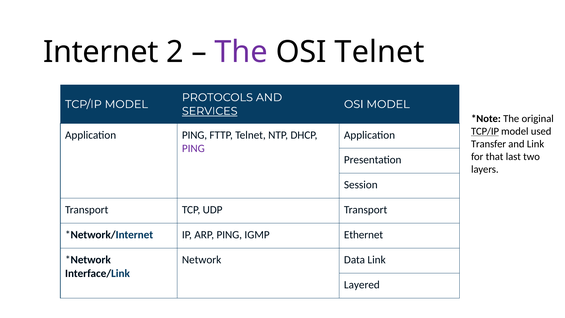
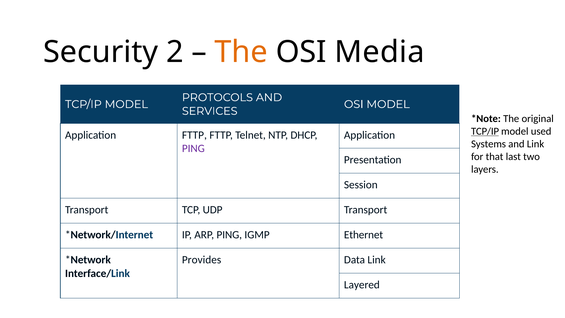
Internet: Internet -> Security (101, 52)
The colour: purple -> orange (241, 52)
OSI Telnet: Telnet -> Media (380, 52)
SERVICES underline: present -> none (210, 111)
Application PING: PING -> FTTP (194, 135)
Transfer: Transfer -> Systems (489, 144)
Network: Network -> Provides (202, 260)
